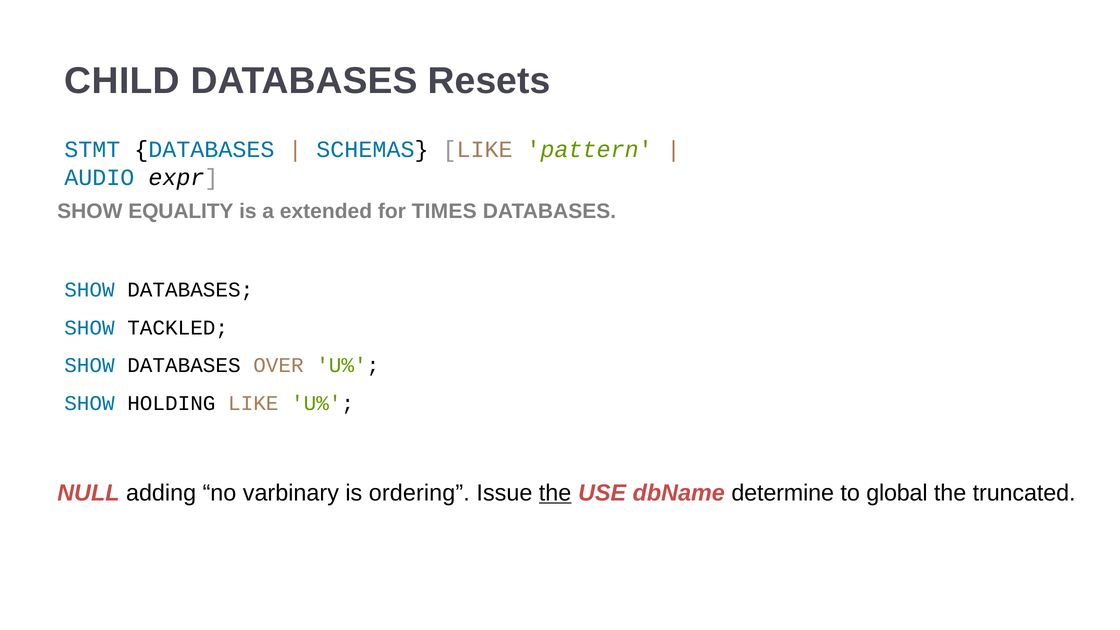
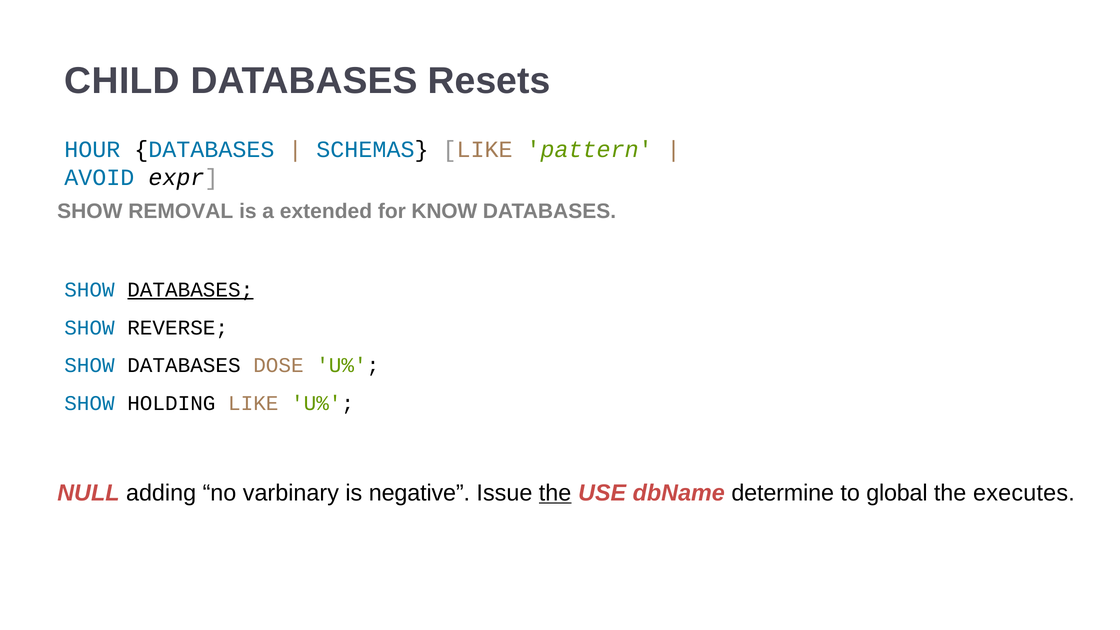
STMT: STMT -> HOUR (92, 149)
AUDIO: AUDIO -> AVOID (99, 177)
EQUALITY: EQUALITY -> REMOVAL (181, 211)
TIMES: TIMES -> KNOW (444, 211)
DATABASES underline: none -> present (190, 290)
TACKLED: TACKLED -> REVERSE (178, 328)
OVER: OVER -> DOSE (278, 365)
ordering: ordering -> negative (419, 493)
truncated: truncated -> executes (1024, 493)
